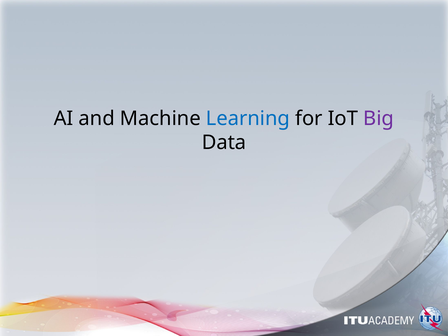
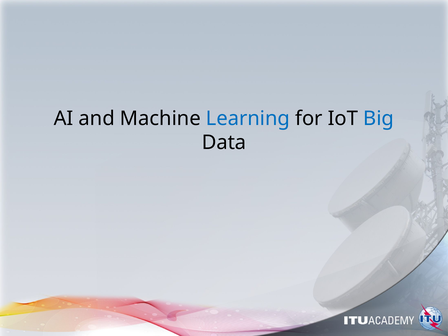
Big colour: purple -> blue (379, 118)
